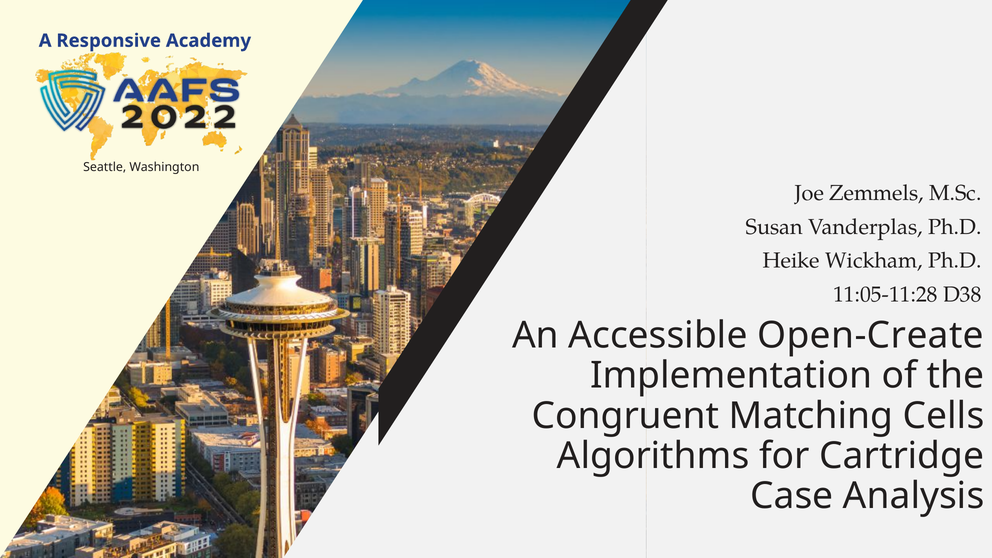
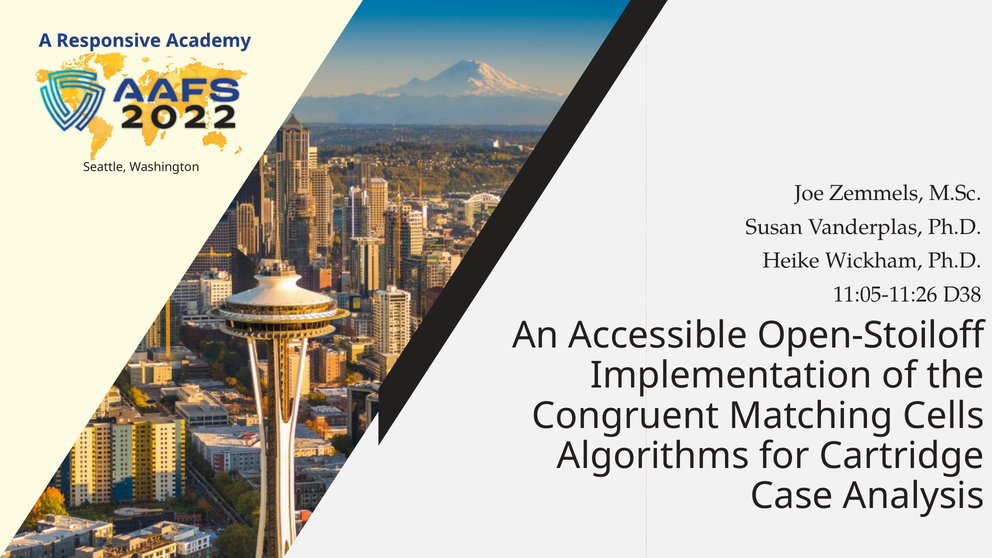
11:05-11:28: 11:05-11:28 -> 11:05-11:26 (885, 295)
Open-Create: Open-Create -> Open-Stoiloff (871, 335)
